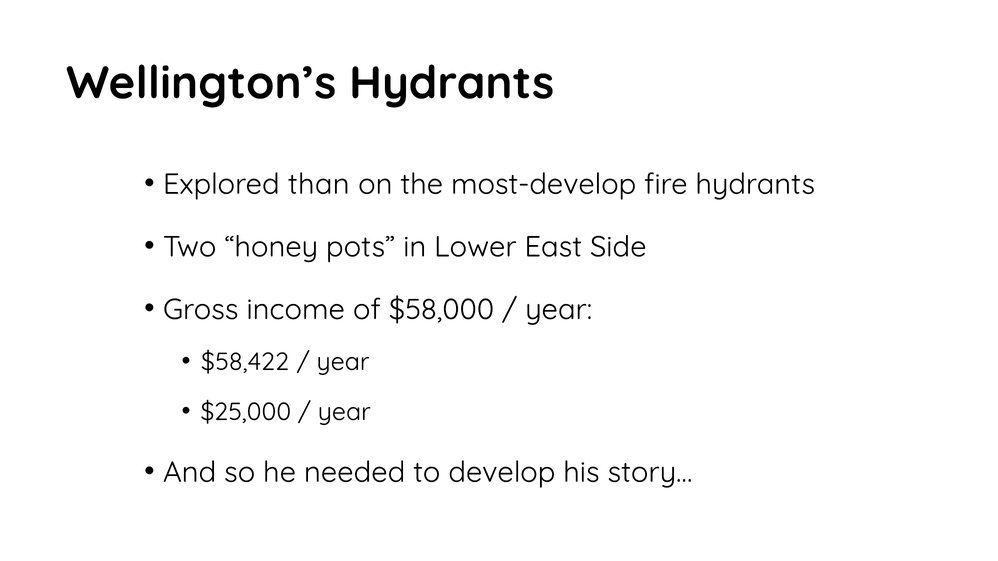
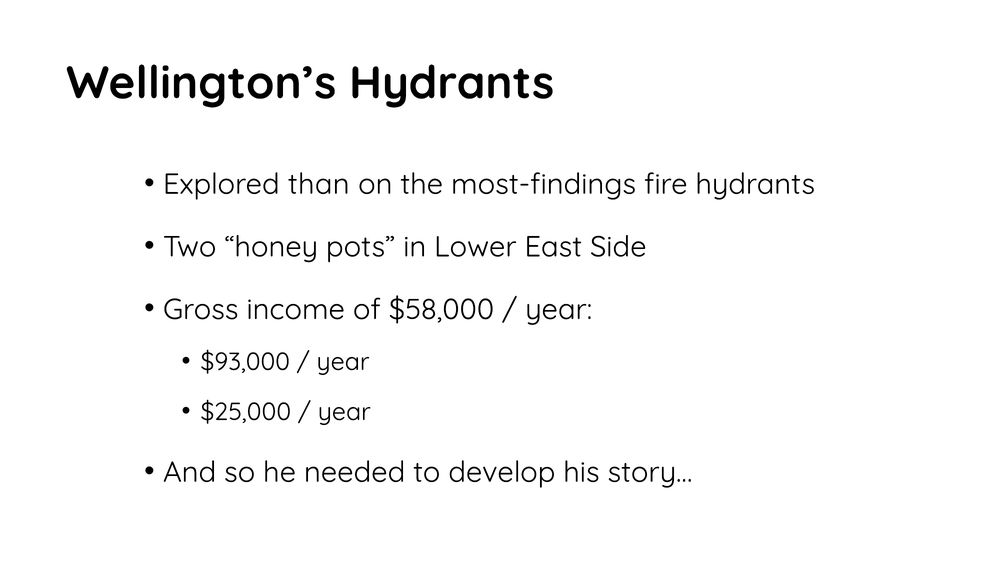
most-develop: most-develop -> most-findings (544, 184)
$58,422: $58,422 -> $93,000 (245, 362)
